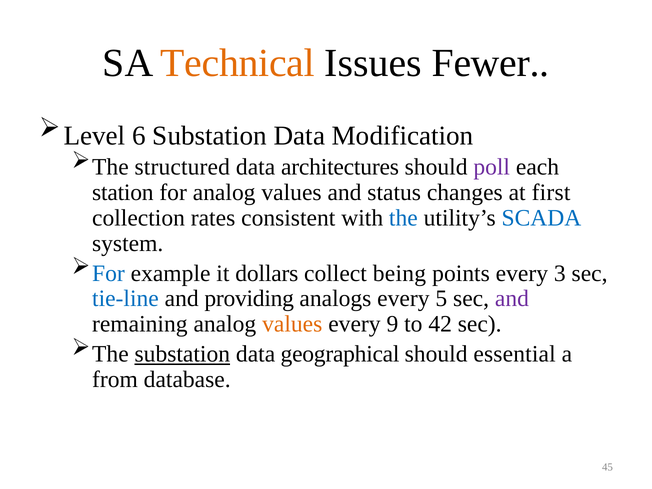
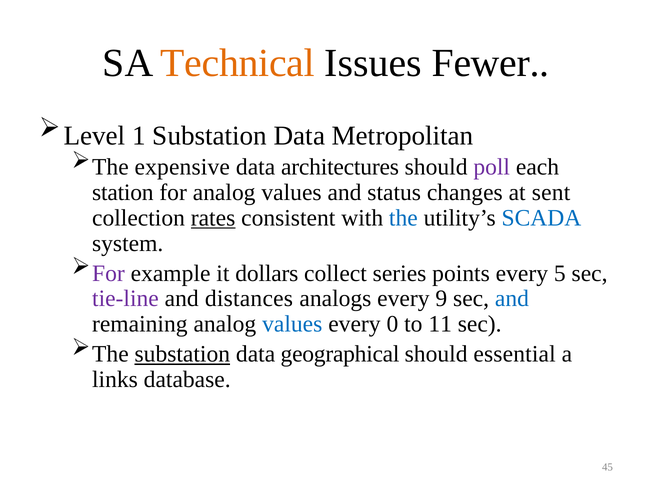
6: 6 -> 1 (139, 136)
Modification: Modification -> Metropolitan (403, 136)
structured: structured -> expensive (182, 167)
first: first -> sent (551, 192)
rates underline: none -> present (213, 218)
For colour: blue -> purple (108, 273)
being: being -> series (400, 273)
3: 3 -> 5 (560, 273)
tie-line colour: blue -> purple (125, 299)
providing: providing -> distances (249, 299)
5: 5 -> 9 (441, 299)
and colour: purple -> blue (512, 299)
values colour: orange -> blue (292, 324)
9: 9 -> 0 (392, 324)
42: 42 -> 11 (440, 324)
from: from -> links (115, 379)
